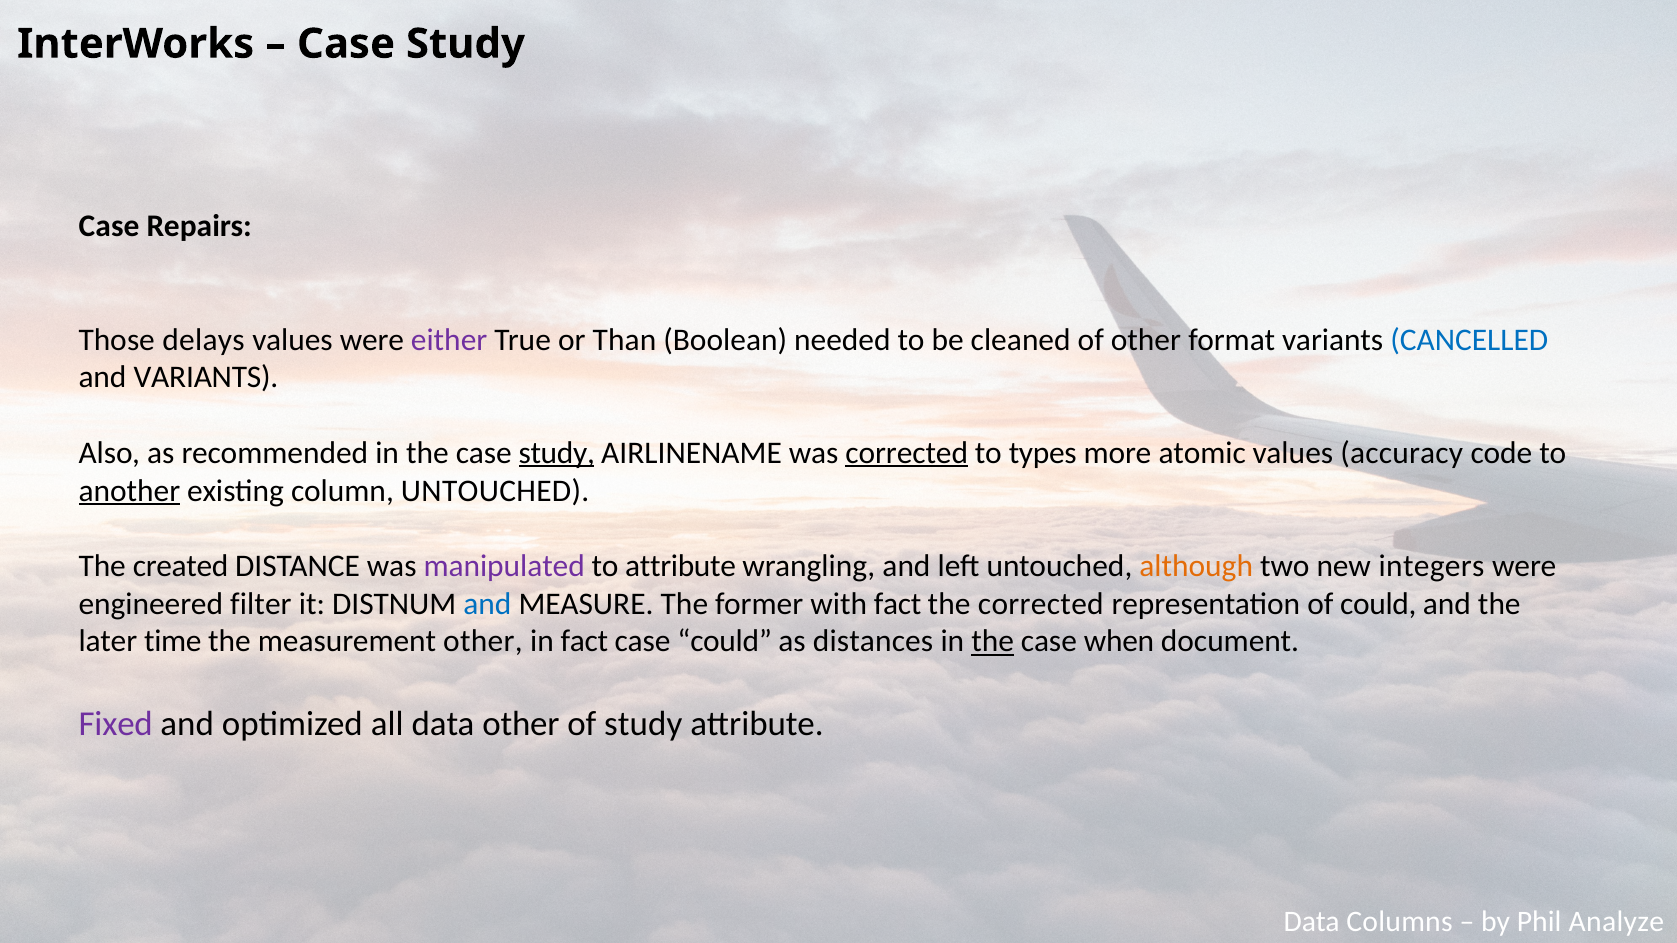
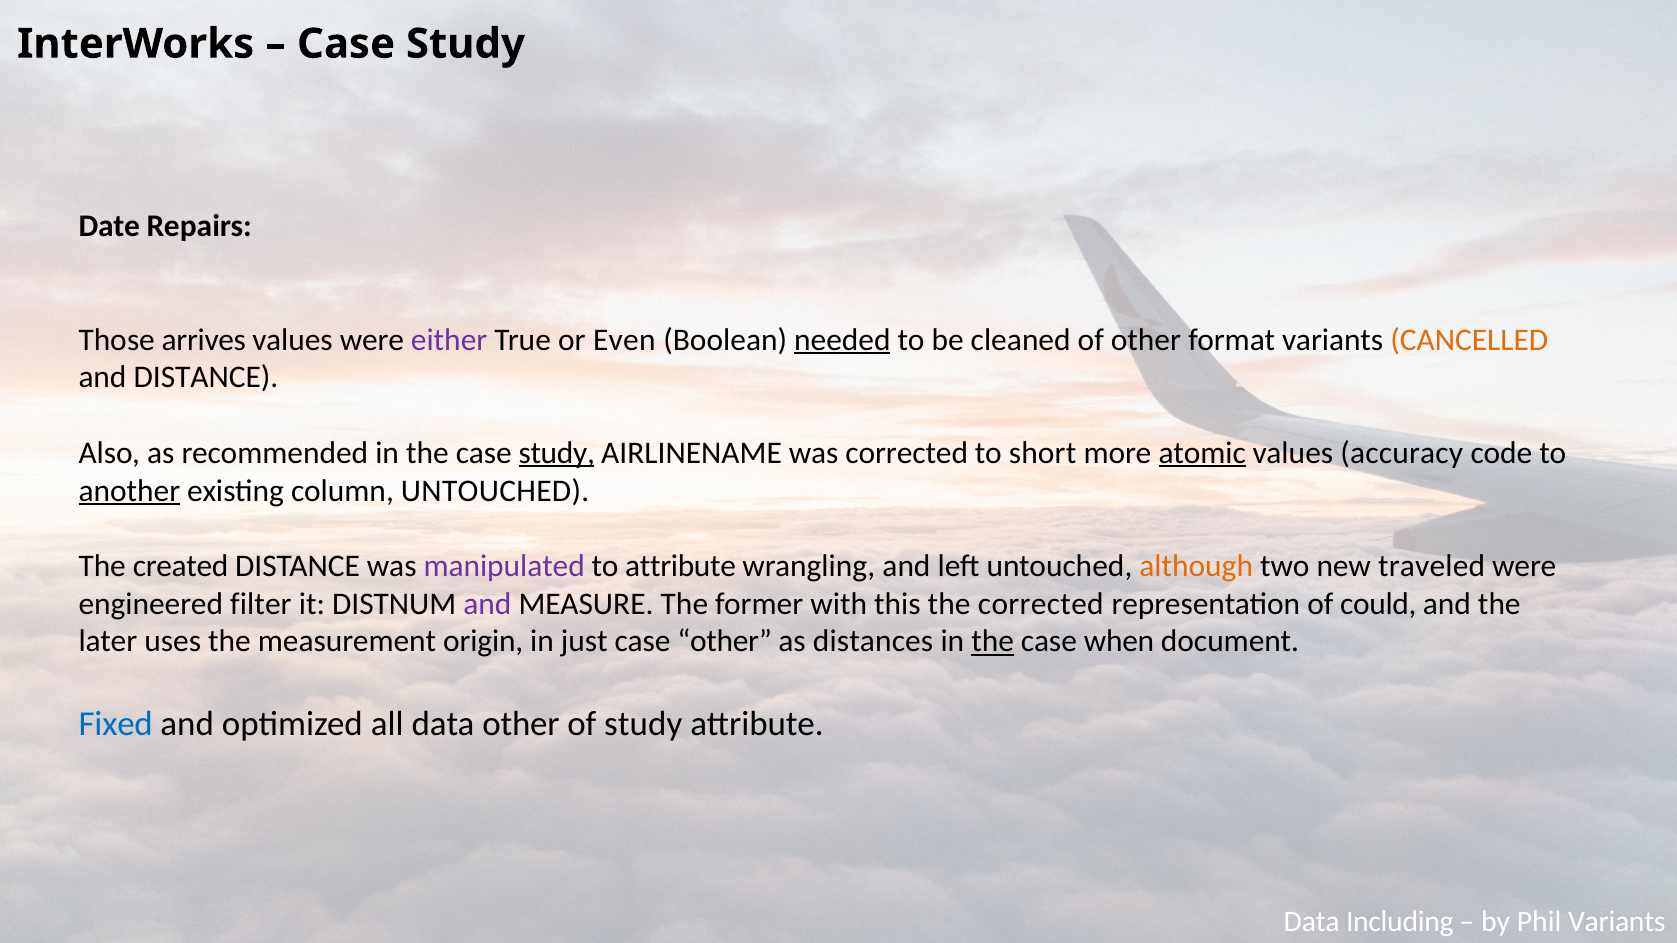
Case: Case -> Date (109, 227)
delays: delays -> arrives (204, 340)
Than: Than -> Even (624, 340)
needed underline: none -> present (842, 340)
CANCELLED colour: blue -> orange (1469, 340)
and VARIANTS: VARIANTS -> DISTANCE (206, 378)
corrected underline: present -> none (907, 453)
types: types -> short (1043, 453)
atomic underline: none -> present (1202, 453)
integers: integers -> traveled (1432, 566)
and colour: blue -> purple (487, 604)
with fact: fact -> this (897, 604)
time: time -> uses (173, 642)
measurement other: other -> origin (483, 642)
in fact: fact -> just (584, 642)
case could: could -> other (725, 642)
Fixed colour: purple -> blue (116, 724)
Columns: Columns -> Including (1400, 922)
Phil Analyze: Analyze -> Variants (1617, 922)
